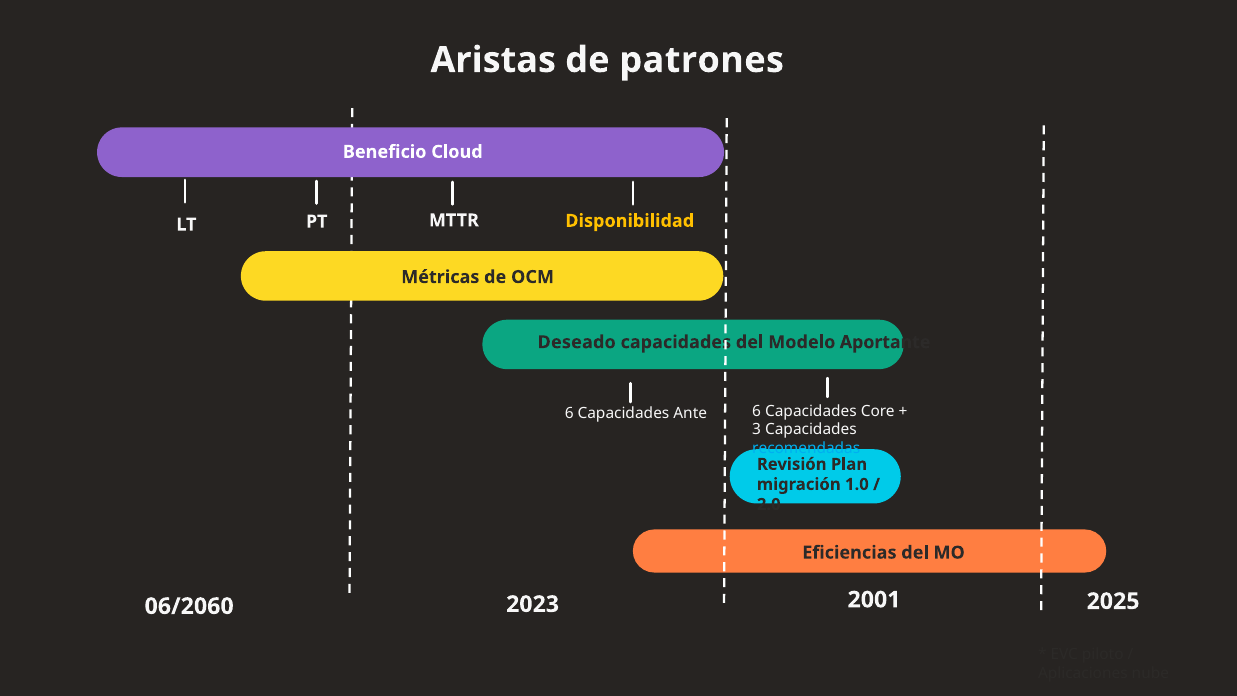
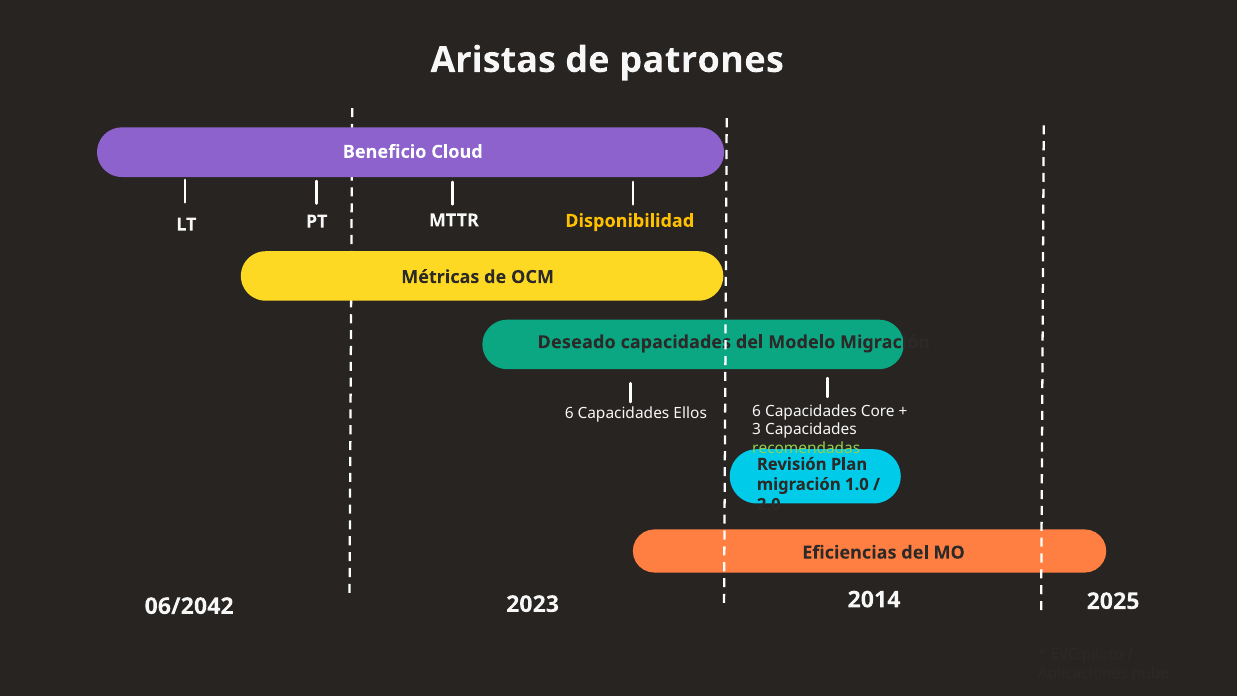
Modelo Aportante: Aportante -> Migración (885, 342)
Ante: Ante -> Ellos (690, 413)
recomendadas colour: light blue -> light green (806, 448)
2001: 2001 -> 2014 (874, 600)
06/2060: 06/2060 -> 06/2042 (189, 606)
